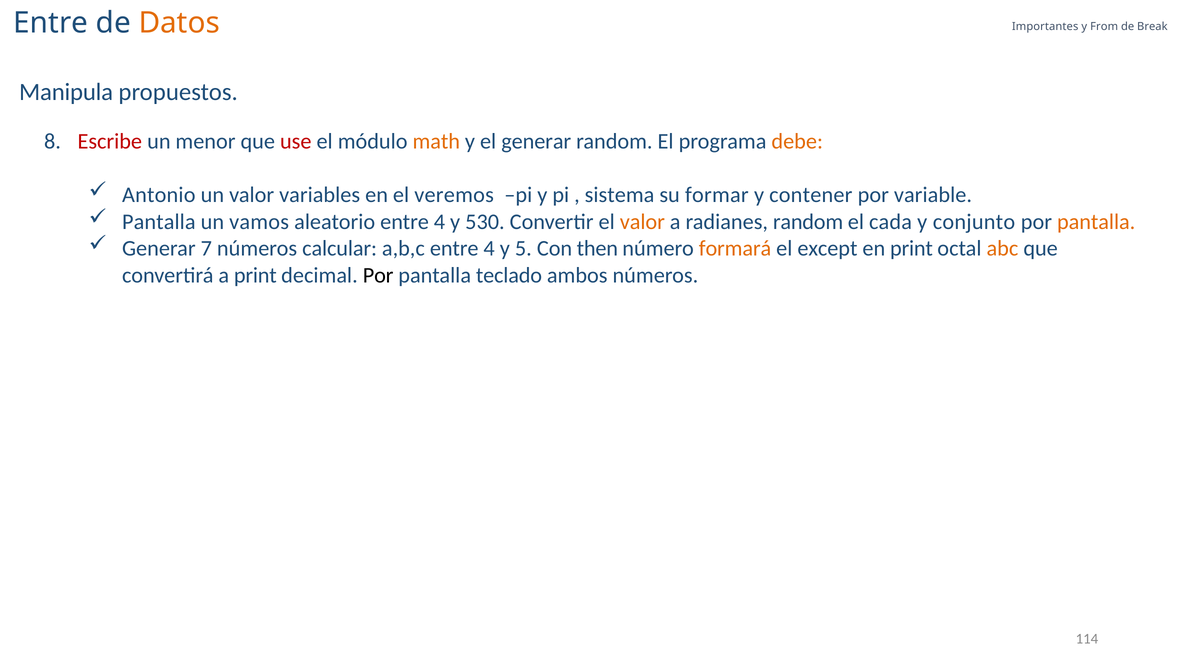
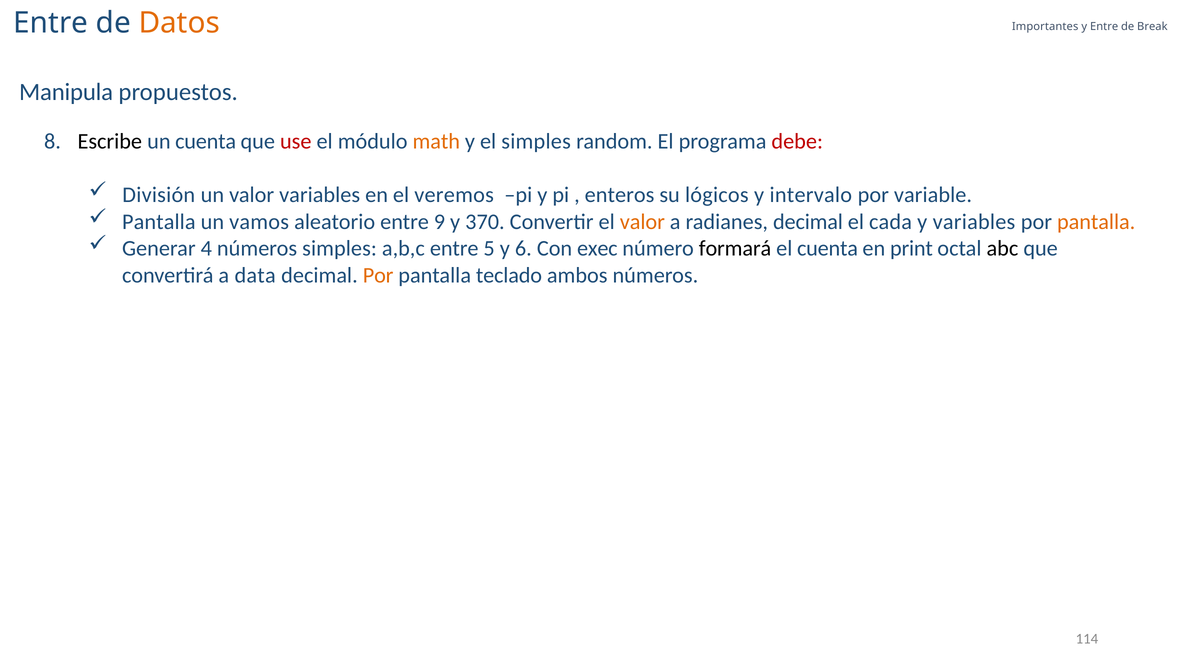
y From: From -> Entre (1104, 27)
Escribe colour: red -> black (110, 142)
un menor: menor -> cuenta (206, 142)
el generar: generar -> simples (536, 142)
debe colour: orange -> red (797, 142)
Antonio: Antonio -> División (159, 195)
sistema: sistema -> enteros (620, 195)
formar: formar -> lógicos (717, 195)
contener: contener -> intervalo (811, 195)
aleatorio entre 4: 4 -> 9 (439, 222)
530: 530 -> 370 (485, 222)
radianes random: random -> decimal (808, 222)
y conjunto: conjunto -> variables (974, 222)
7: 7 -> 4 (206, 249)
números calcular: calcular -> simples (340, 249)
a,b,c entre 4: 4 -> 5 (489, 249)
5: 5 -> 6 (523, 249)
then: then -> exec (597, 249)
formará colour: orange -> black (735, 249)
el except: except -> cuenta (827, 249)
abc colour: orange -> black (1002, 249)
a print: print -> data (255, 275)
Por colour: black -> orange (378, 275)
